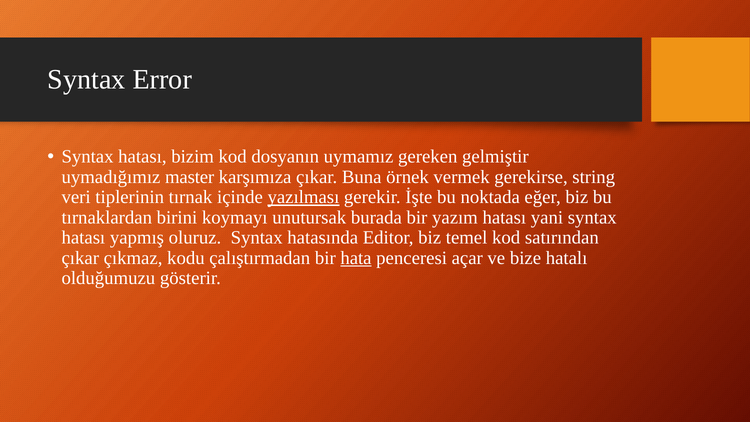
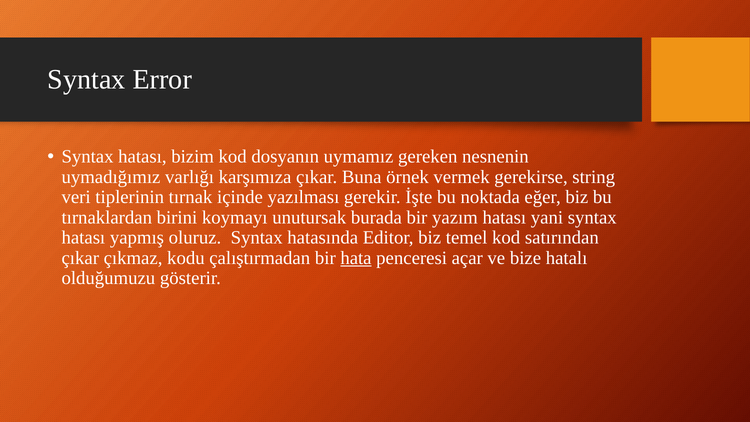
gelmiştir: gelmiştir -> nesnenin (495, 157)
master: master -> varlığı (190, 177)
yazılması underline: present -> none (303, 197)
